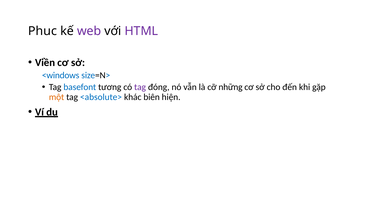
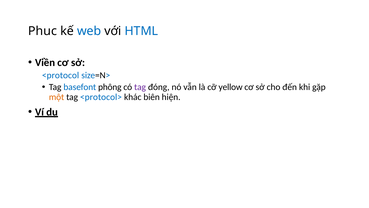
web colour: purple -> blue (89, 31)
HTML colour: purple -> blue (141, 31)
<windows: <windows -> <protocol (61, 75)
tương: tương -> phông (110, 87)
những: những -> yellow (231, 87)
<absolute>: <absolute> -> <protocol> (101, 97)
